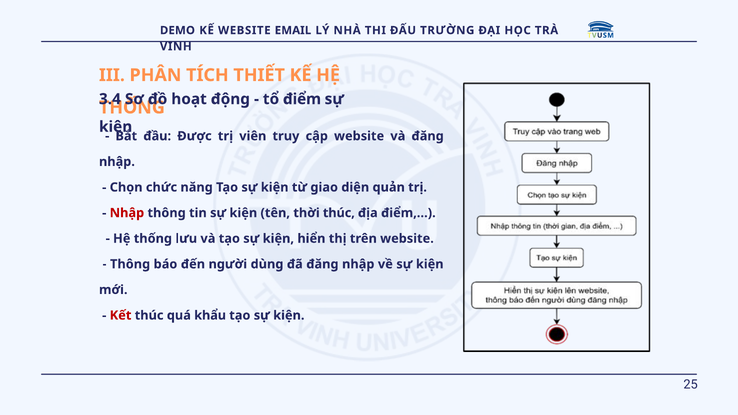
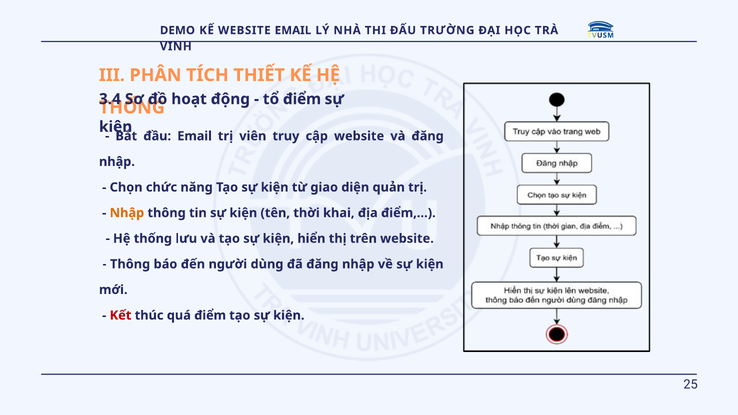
đầu Được: Được -> Email (195, 136)
Nhập colour: red -> orange (127, 213)
thời thúc: thúc -> khai (339, 213)
quá khẩu: khẩu -> điểm (210, 315)
